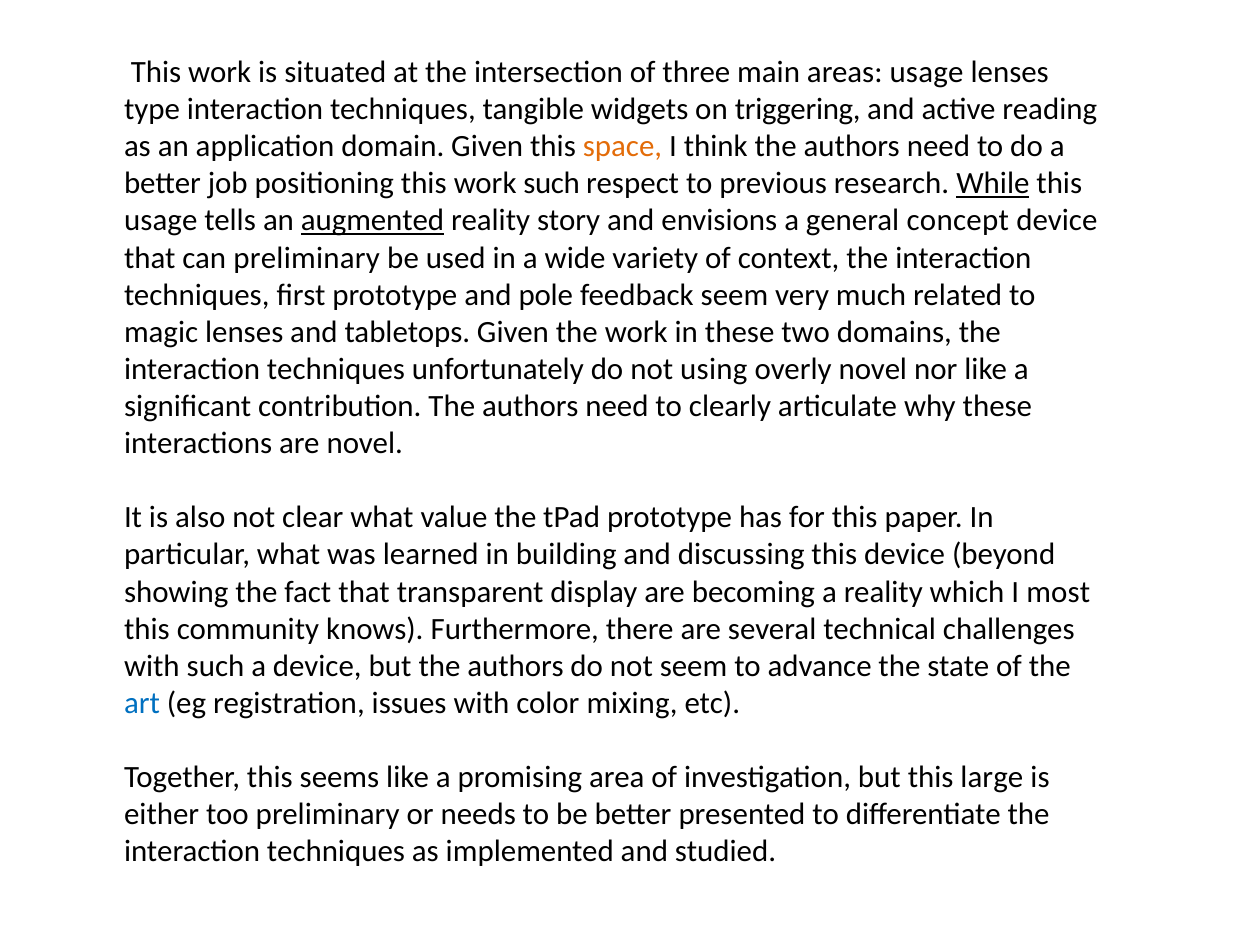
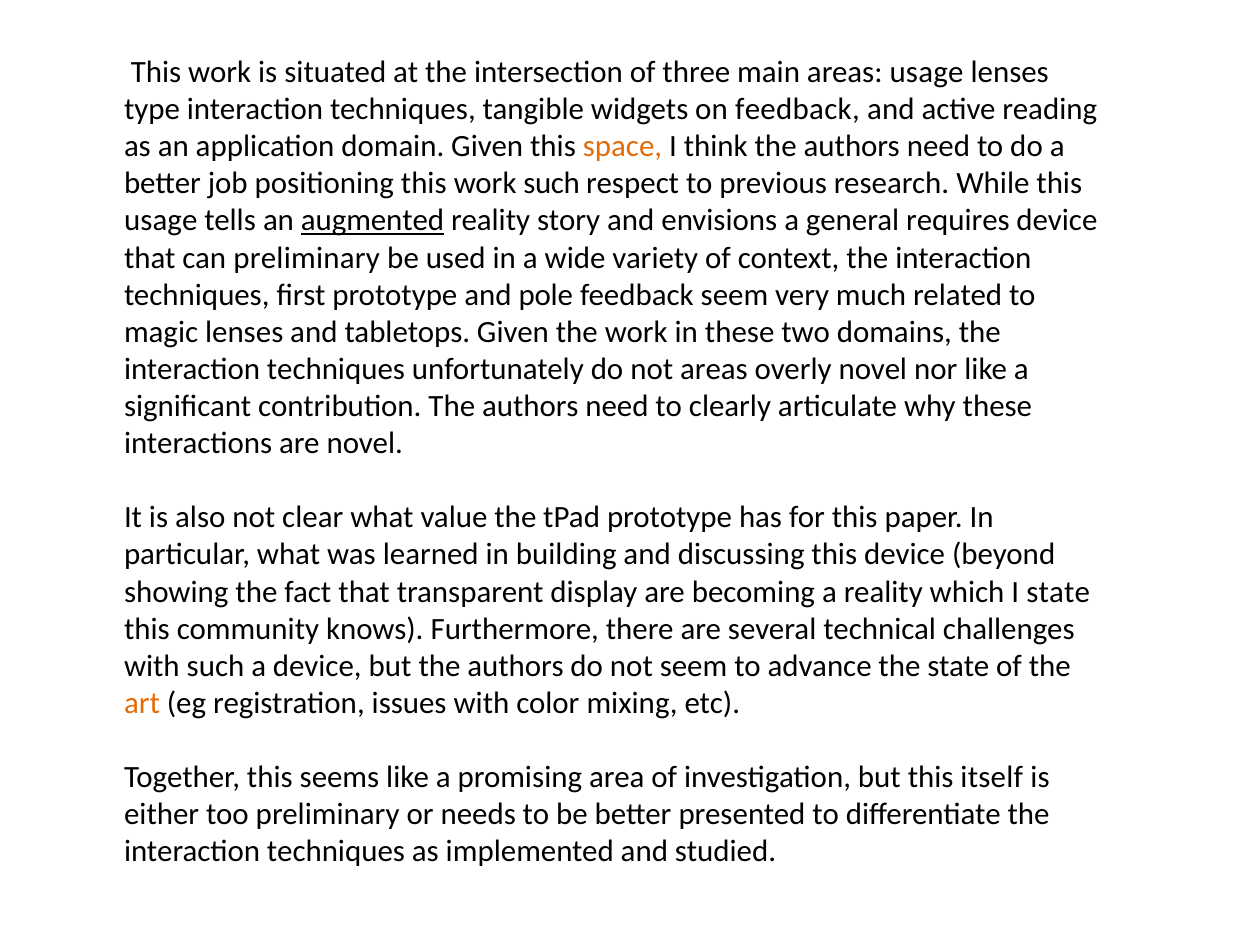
on triggering: triggering -> feedback (797, 109)
While underline: present -> none (993, 184)
concept: concept -> requires (958, 221)
not using: using -> areas (714, 369)
I most: most -> state (1058, 592)
art colour: blue -> orange (142, 703)
large: large -> itself (992, 777)
